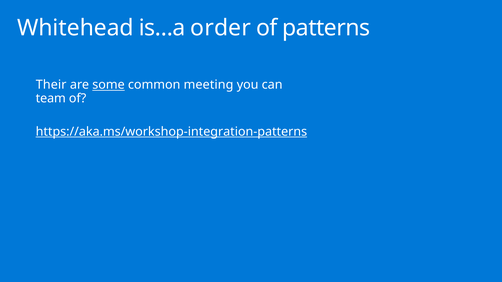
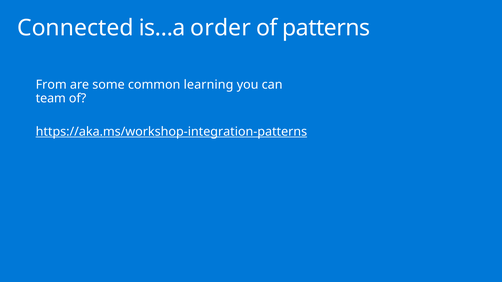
Whitehead: Whitehead -> Connected (75, 28)
Their: Their -> From (51, 85)
some underline: present -> none (108, 85)
meeting: meeting -> learning (209, 85)
